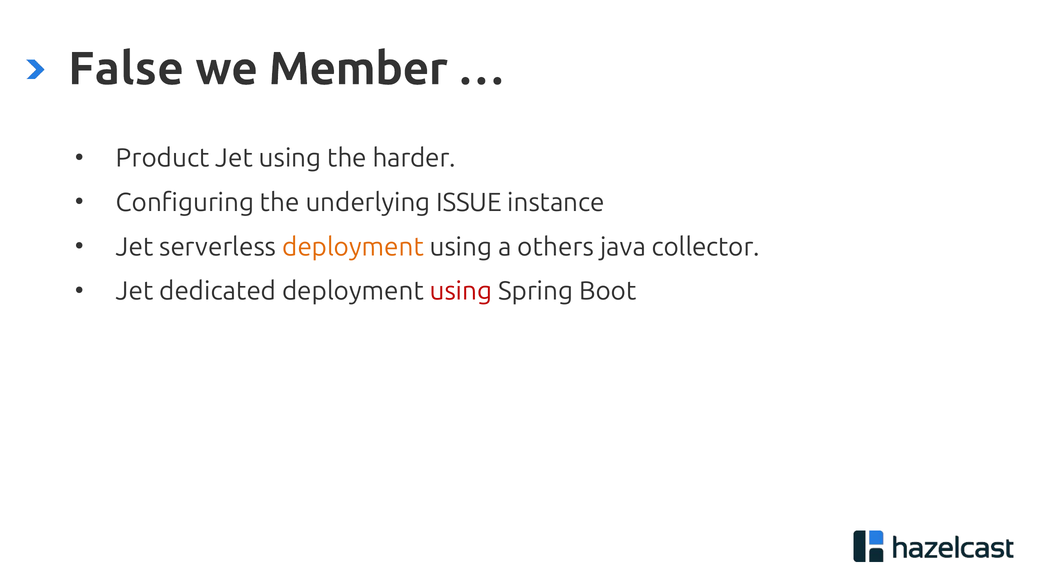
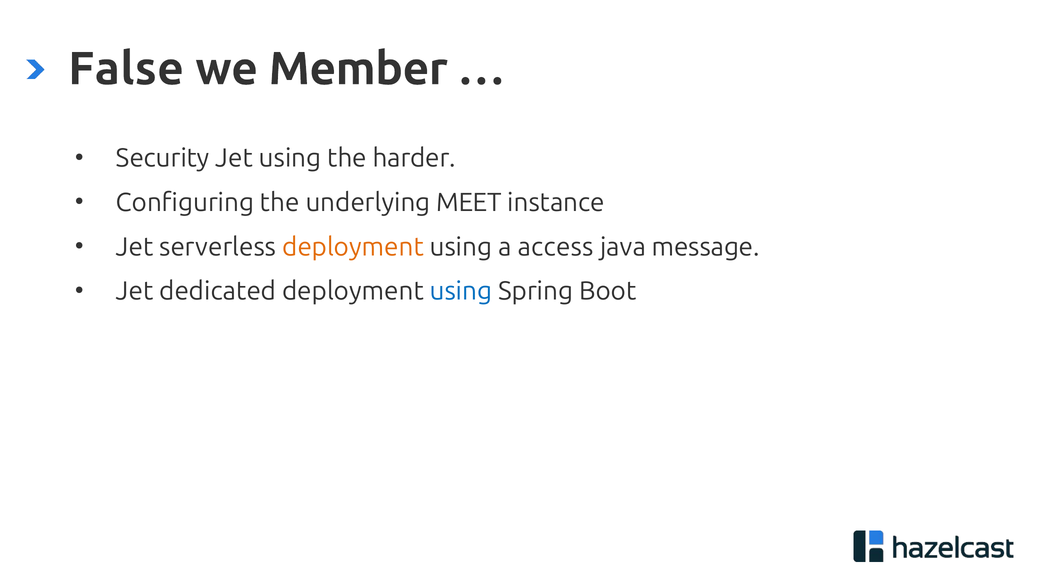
Product: Product -> Security (163, 158)
ISSUE: ISSUE -> MEET (469, 203)
others: others -> access (556, 247)
collector: collector -> message (706, 247)
using colour: red -> blue (461, 292)
